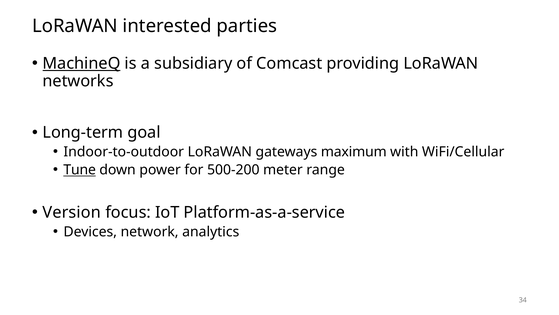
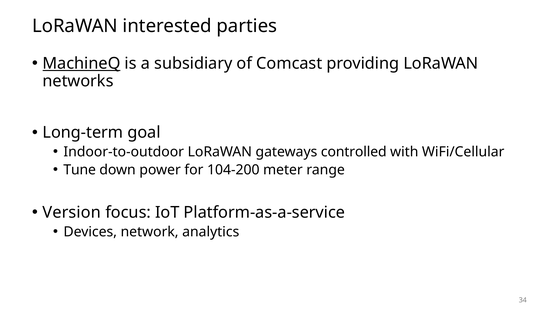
maximum: maximum -> controlled (354, 152)
Tune underline: present -> none (80, 170)
500-200: 500-200 -> 104-200 (233, 170)
